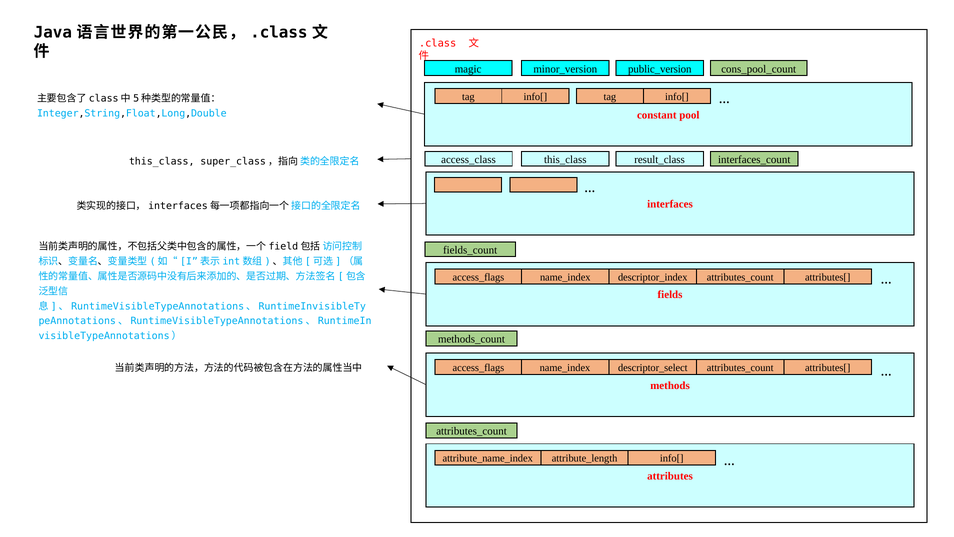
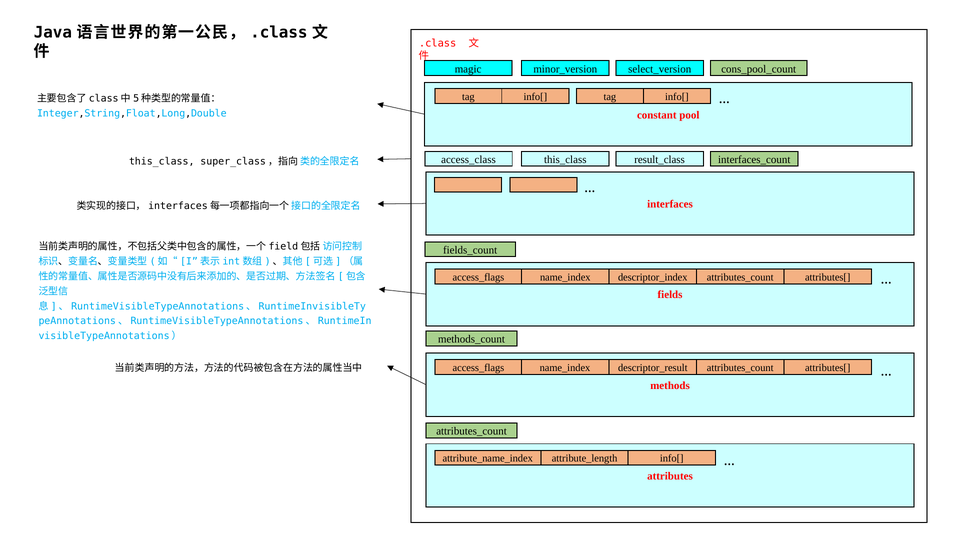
public_version: public_version -> select_version (660, 69)
descriptor_select: descriptor_select -> descriptor_result (653, 368)
